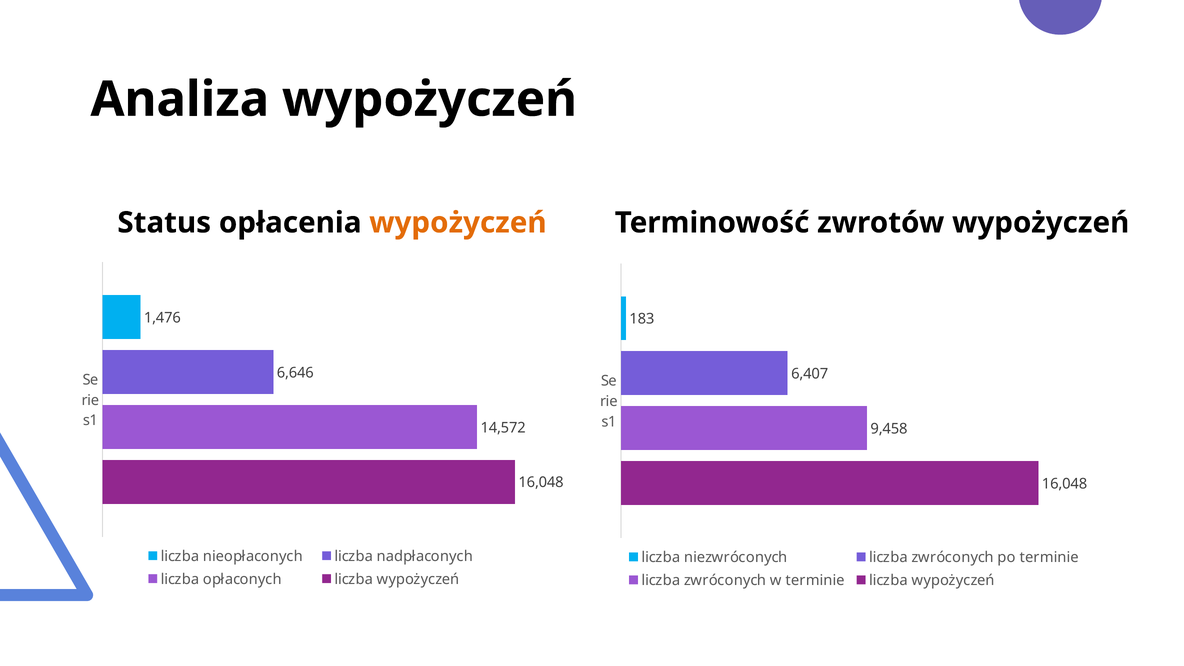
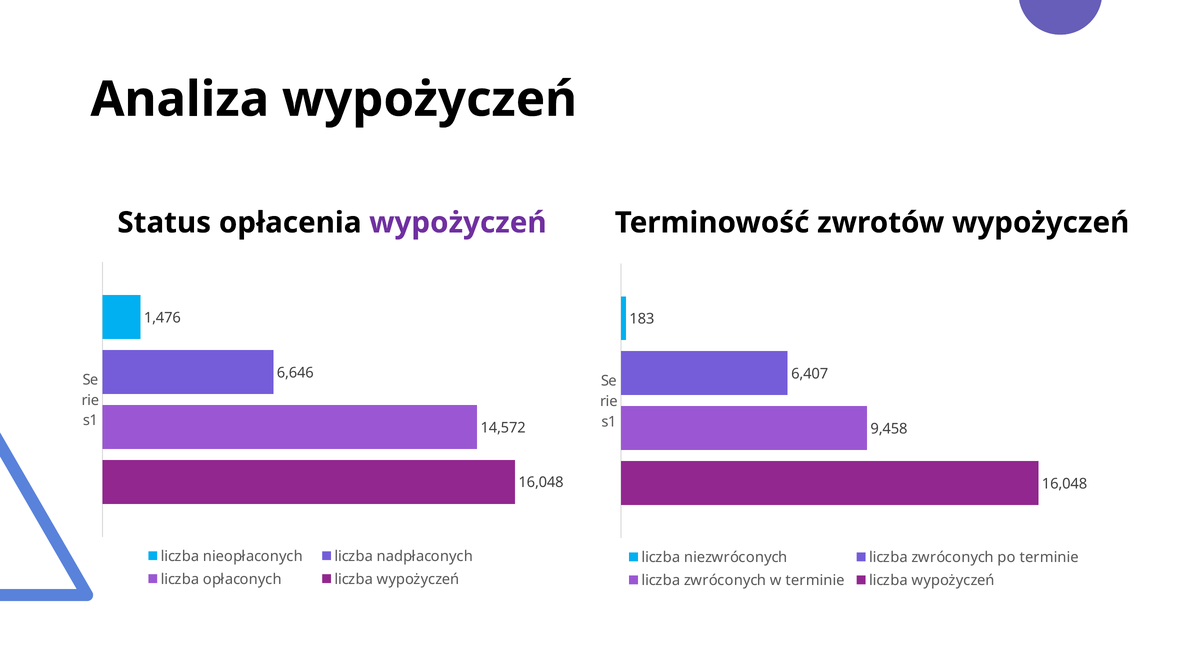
wypożyczeń colour: orange -> purple (458, 223)
